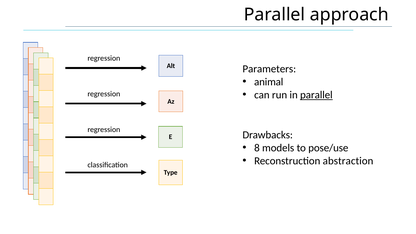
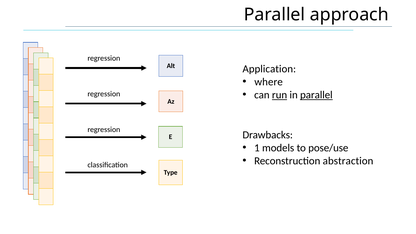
Parameters: Parameters -> Application (269, 69)
animal: animal -> where (269, 82)
run underline: none -> present (280, 95)
8: 8 -> 1 (257, 148)
